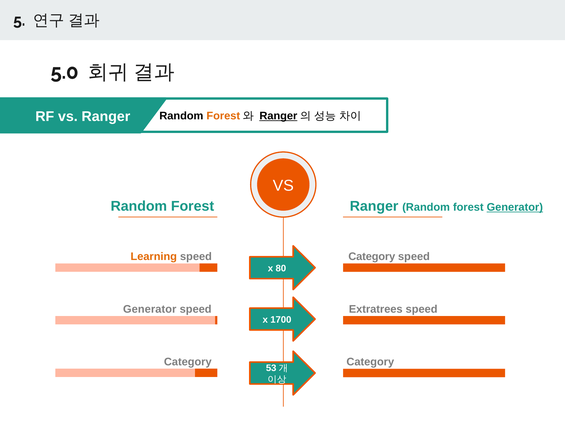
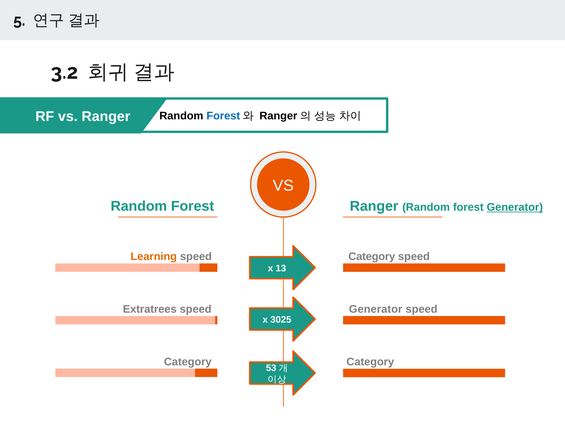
5.0: 5.0 -> 3.2 (64, 72)
Forest colour: orange -> blue (223, 116)
Ranger underline: present -> none (278, 116)
80: 80 -> 13 (281, 269)
Generator: Generator -> Extratrees (150, 310)
speed Extratrees: Extratrees -> Generator (376, 310)
1700: 1700 -> 3025 (281, 320)
